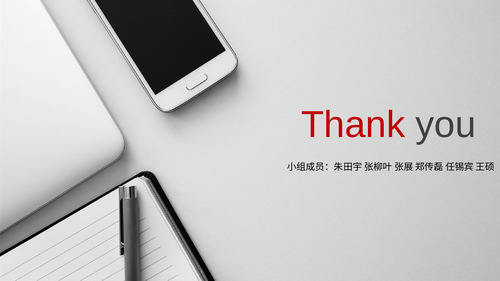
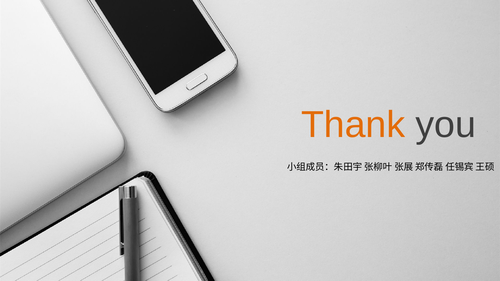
Thank colour: red -> orange (353, 125)
